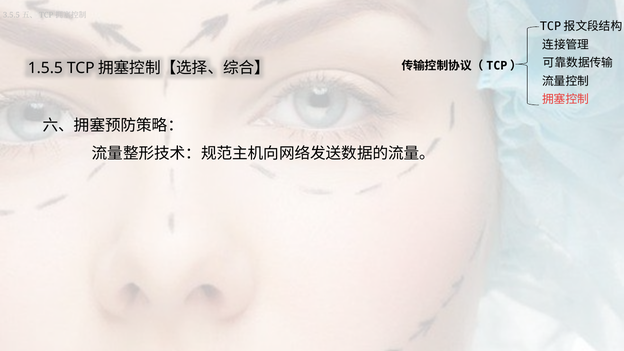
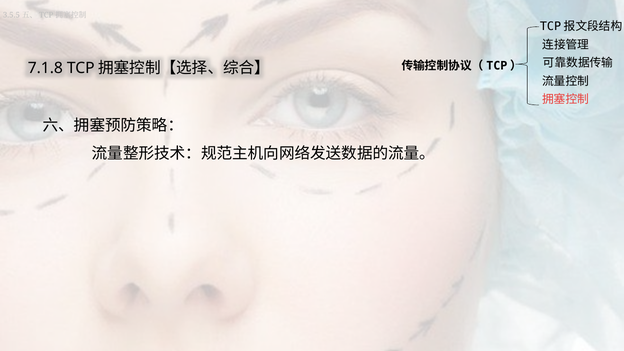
1.5.5: 1.5.5 -> 7.1.8 (45, 68)
